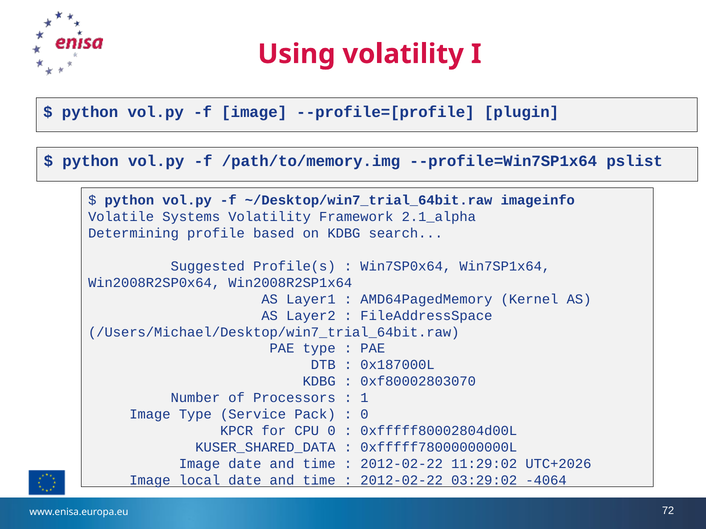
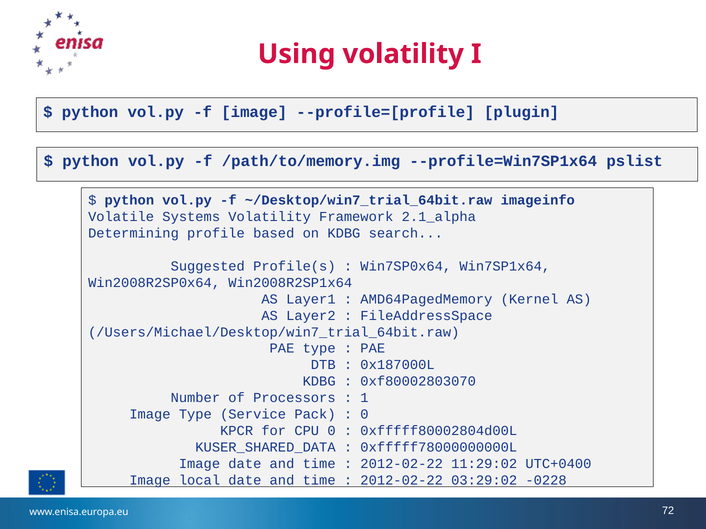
UTC+2026: UTC+2026 -> UTC+0400 (558, 464)
-4064: -4064 -> -0228 (546, 481)
